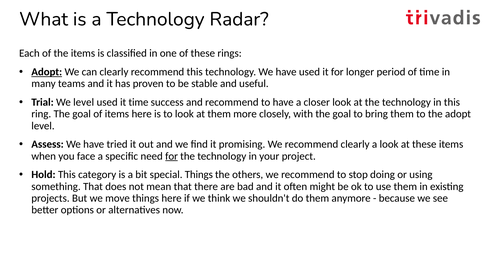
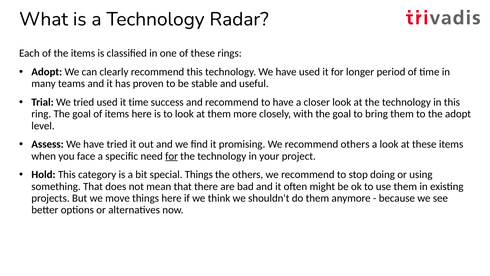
Adopt underline: present -> none (47, 72)
We level: level -> tried (84, 102)
recommend clearly: clearly -> others (355, 144)
